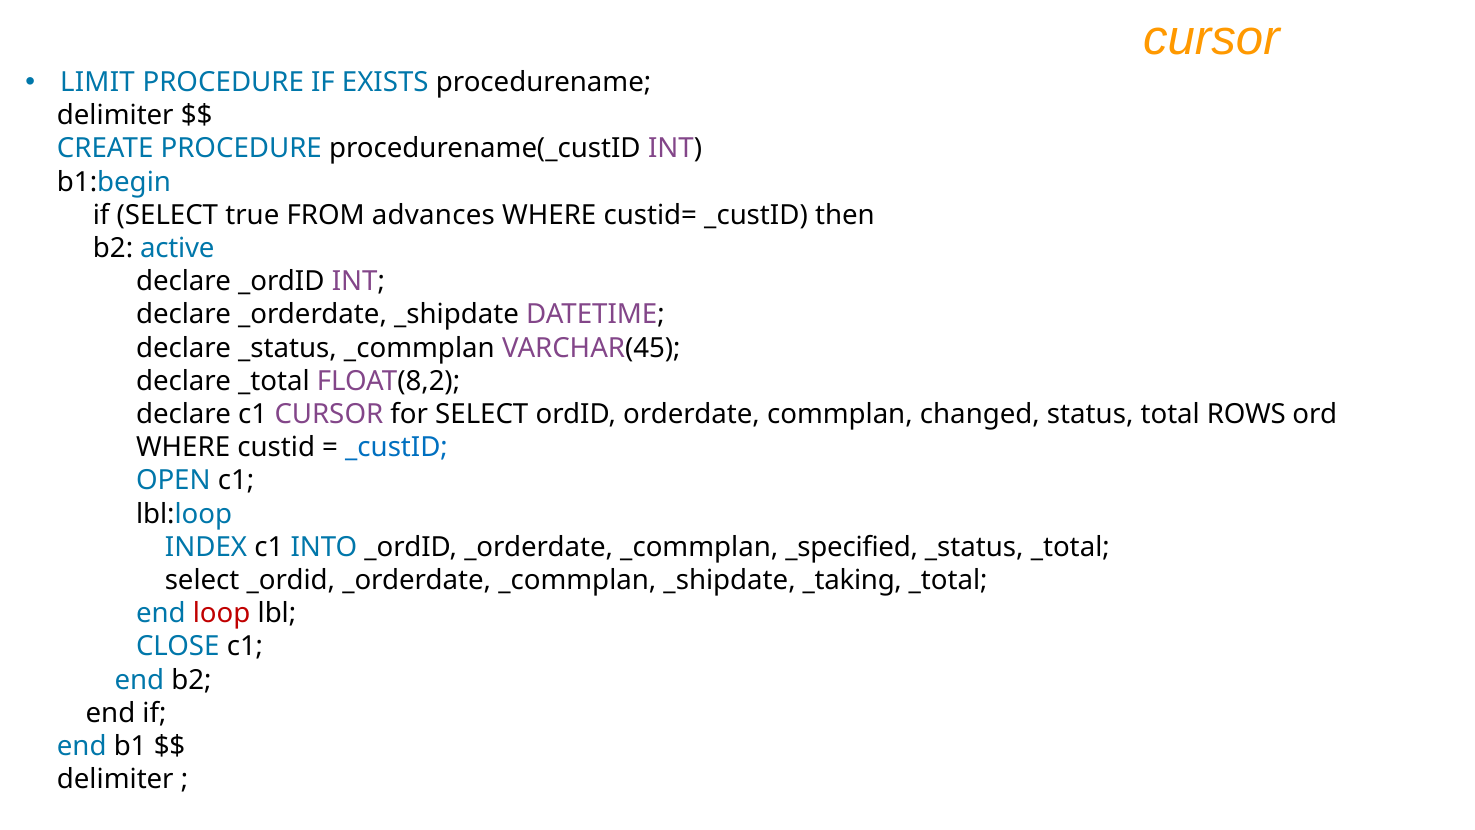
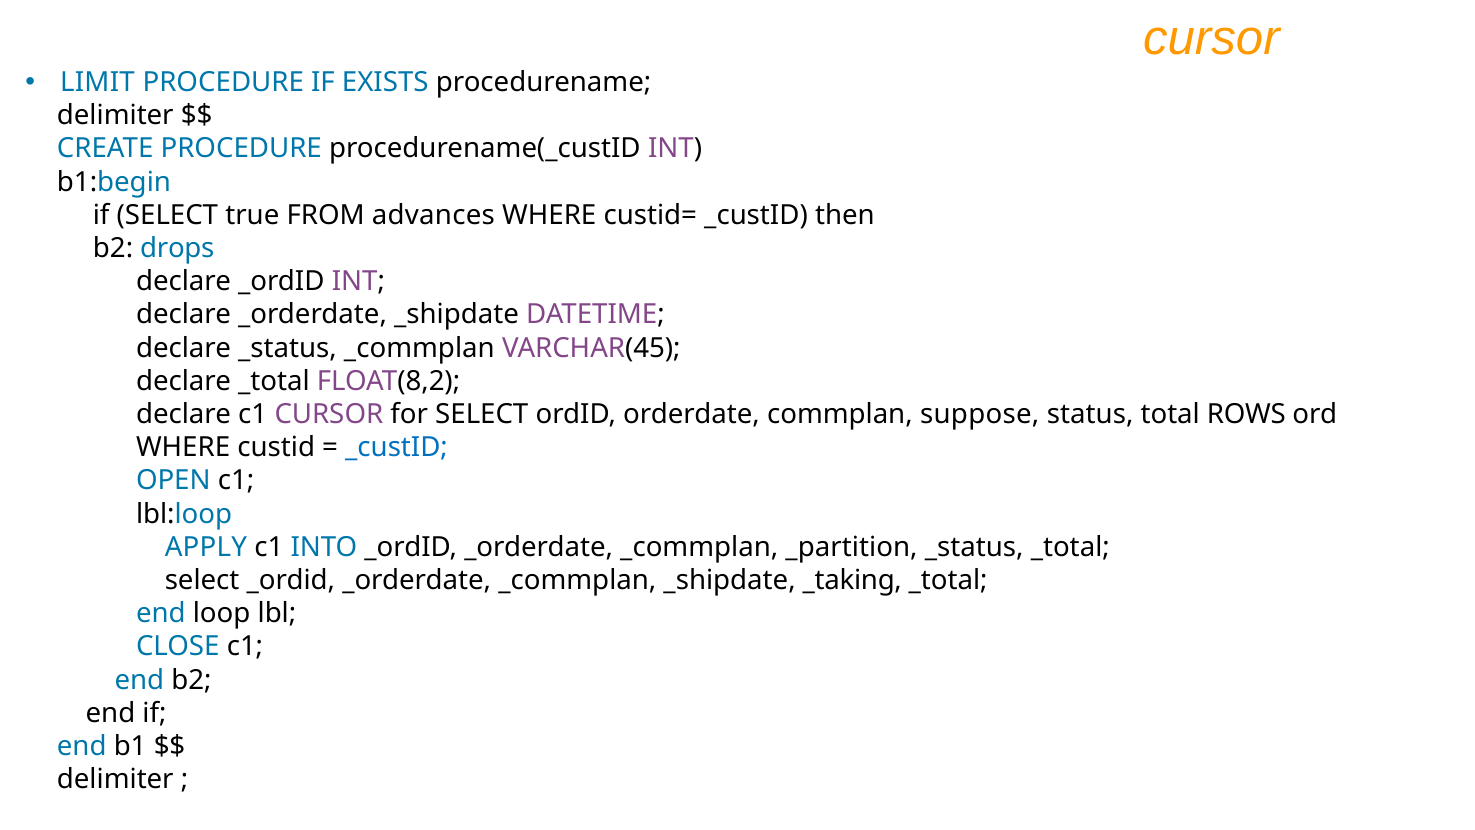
active: active -> drops (177, 248)
changed: changed -> suppose (980, 414)
INDEX: INDEX -> APPLY (206, 547)
_specified: _specified -> _partition (852, 547)
loop colour: red -> black (222, 613)
